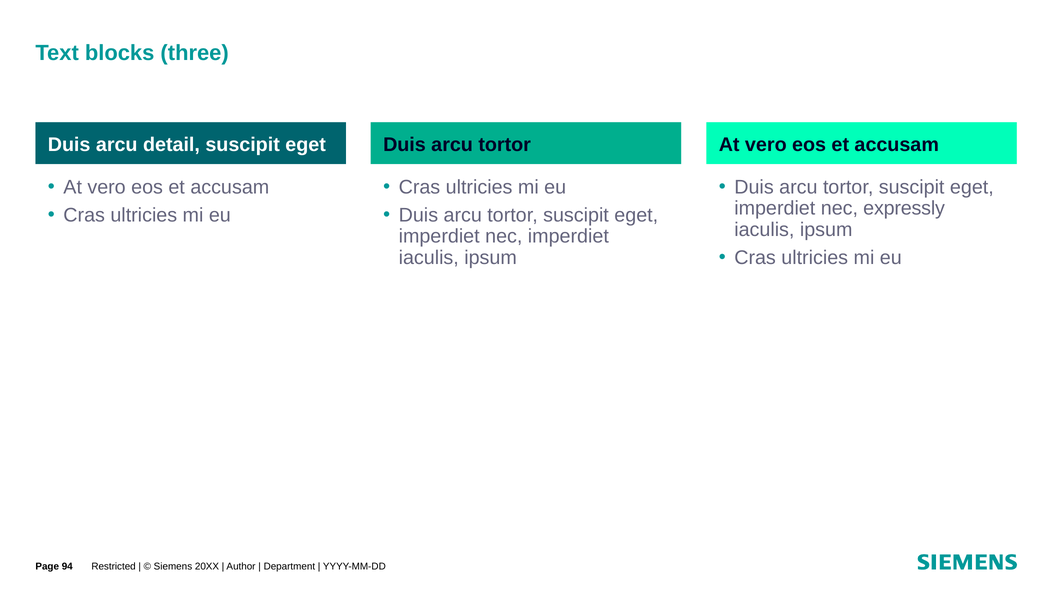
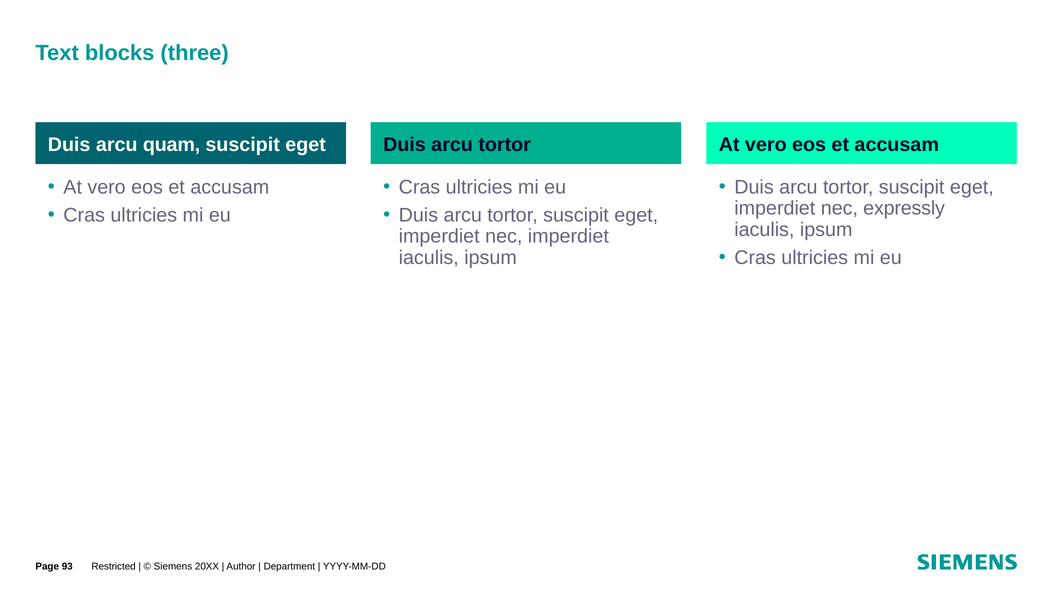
detail: detail -> quam (172, 144)
94: 94 -> 93 (67, 566)
